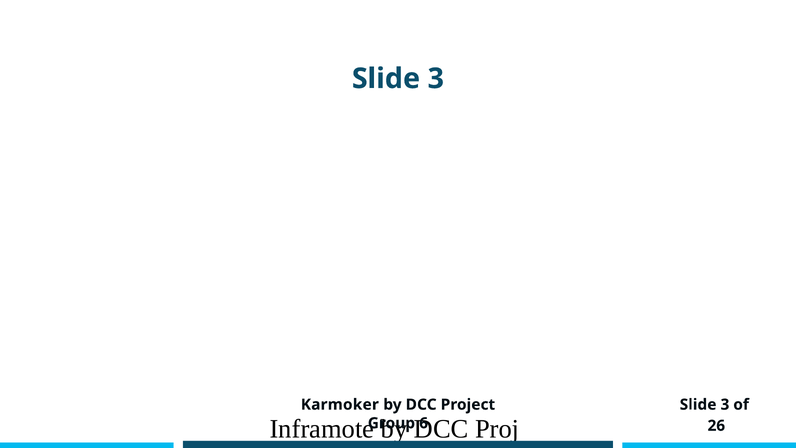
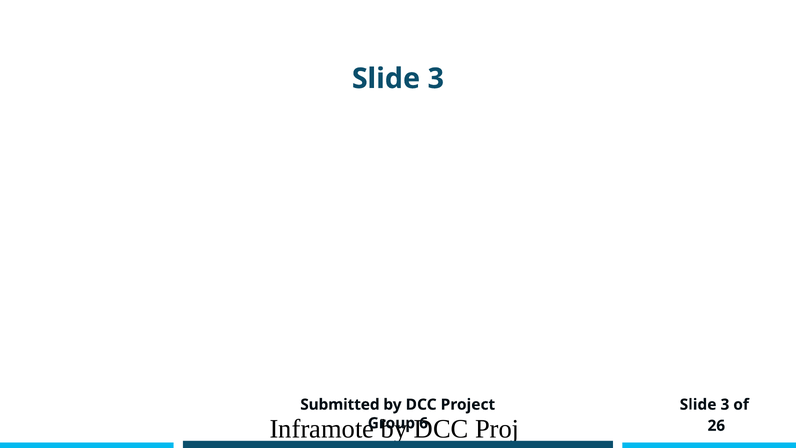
Karmoker: Karmoker -> Submitted (340, 404)
